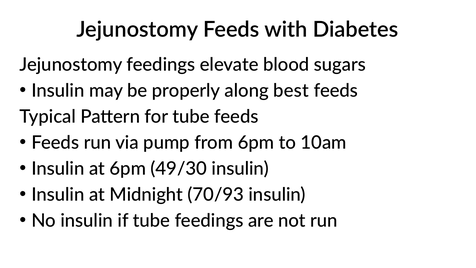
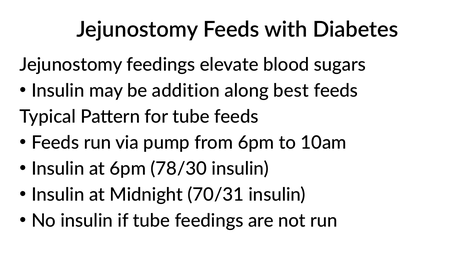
properly: properly -> addition (186, 91)
49/30: 49/30 -> 78/30 (179, 169)
70/93: 70/93 -> 70/31 (216, 194)
